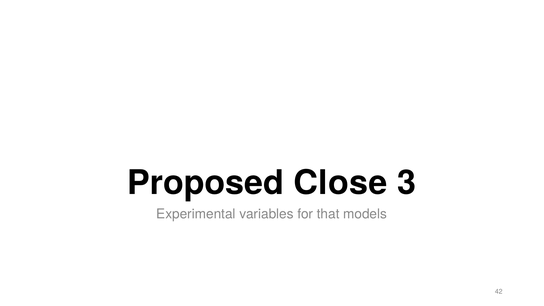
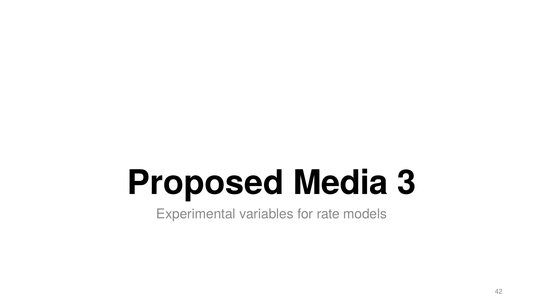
Close: Close -> Media (341, 183)
that: that -> rate (328, 214)
